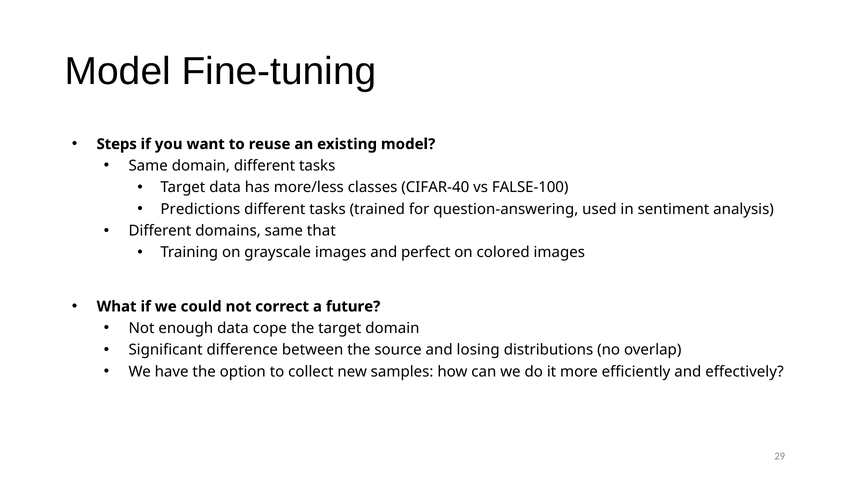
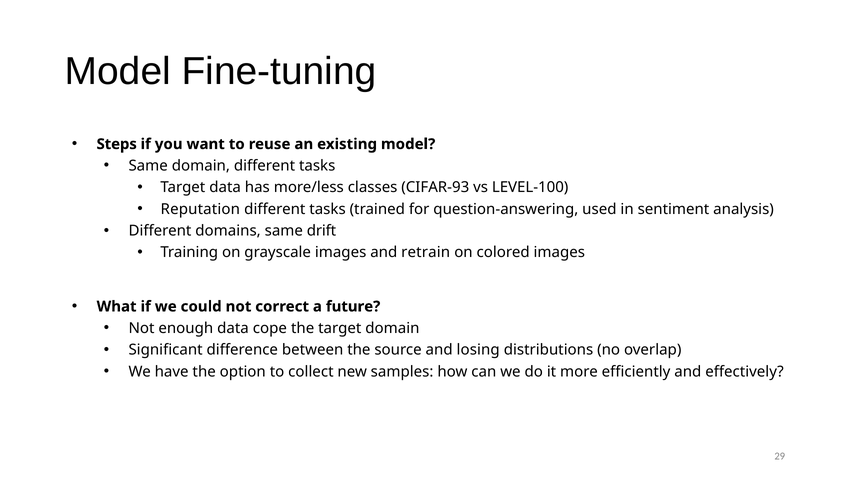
CIFAR-40: CIFAR-40 -> CIFAR-93 (435, 188)
FALSE-100: FALSE-100 -> LEVEL-100 (530, 188)
Predictions: Predictions -> Reputation (200, 209)
that: that -> drift (321, 231)
perfect: perfect -> retrain (426, 253)
